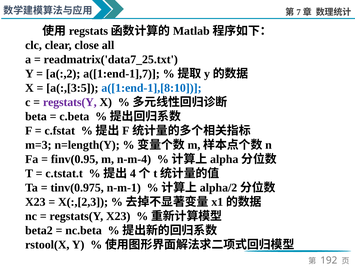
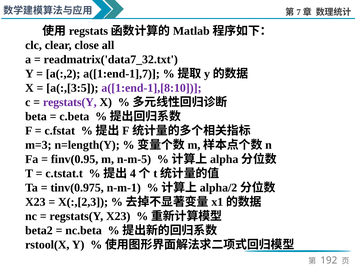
readmatrix('data7_25.txt: readmatrix('data7_25.txt -> readmatrix('data7_32.txt (111, 59)
a([1:end-1],[8:10 colour: blue -> purple (152, 88)
n-m-4: n-m-4 -> n-m-5 (134, 159)
